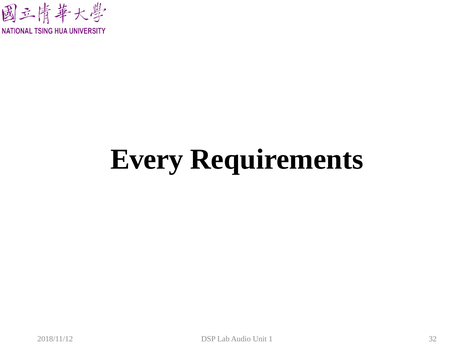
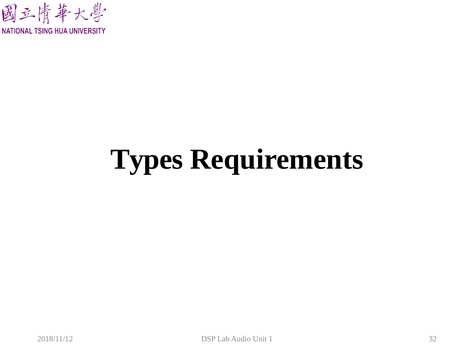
Every: Every -> Types (147, 160)
